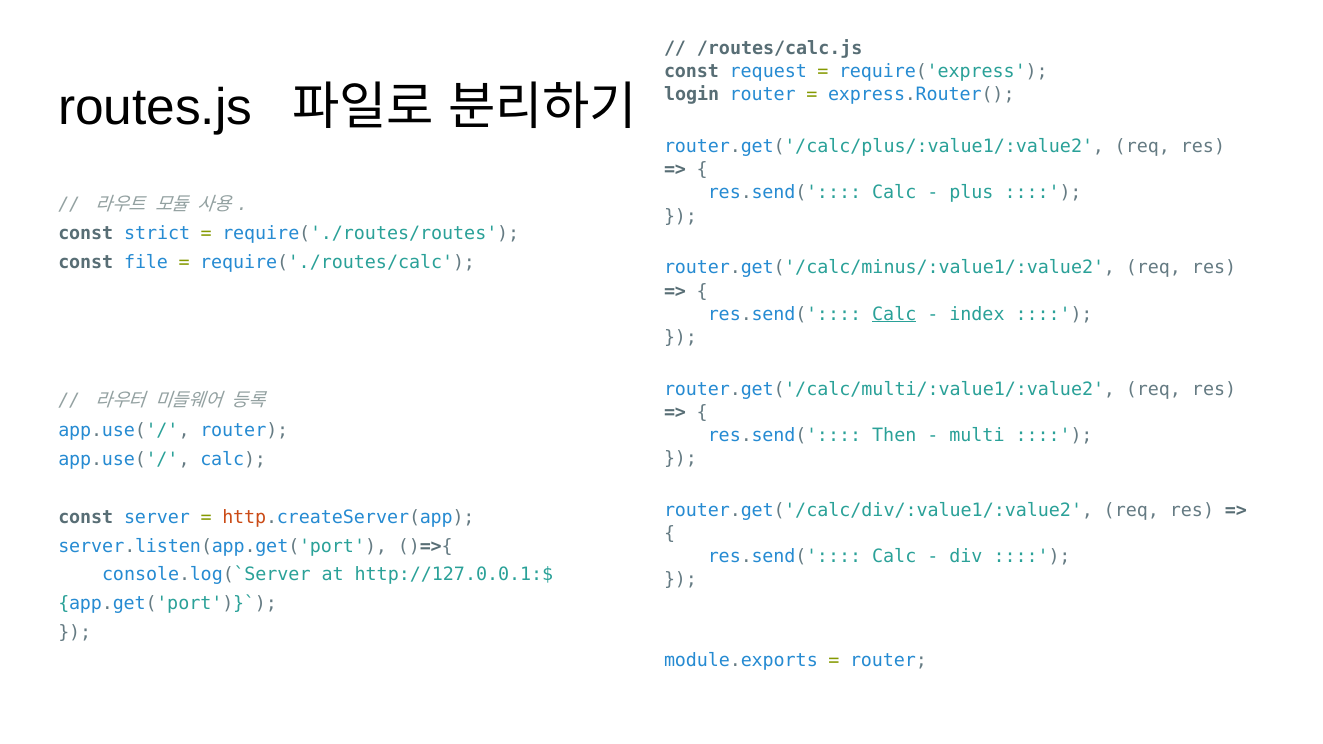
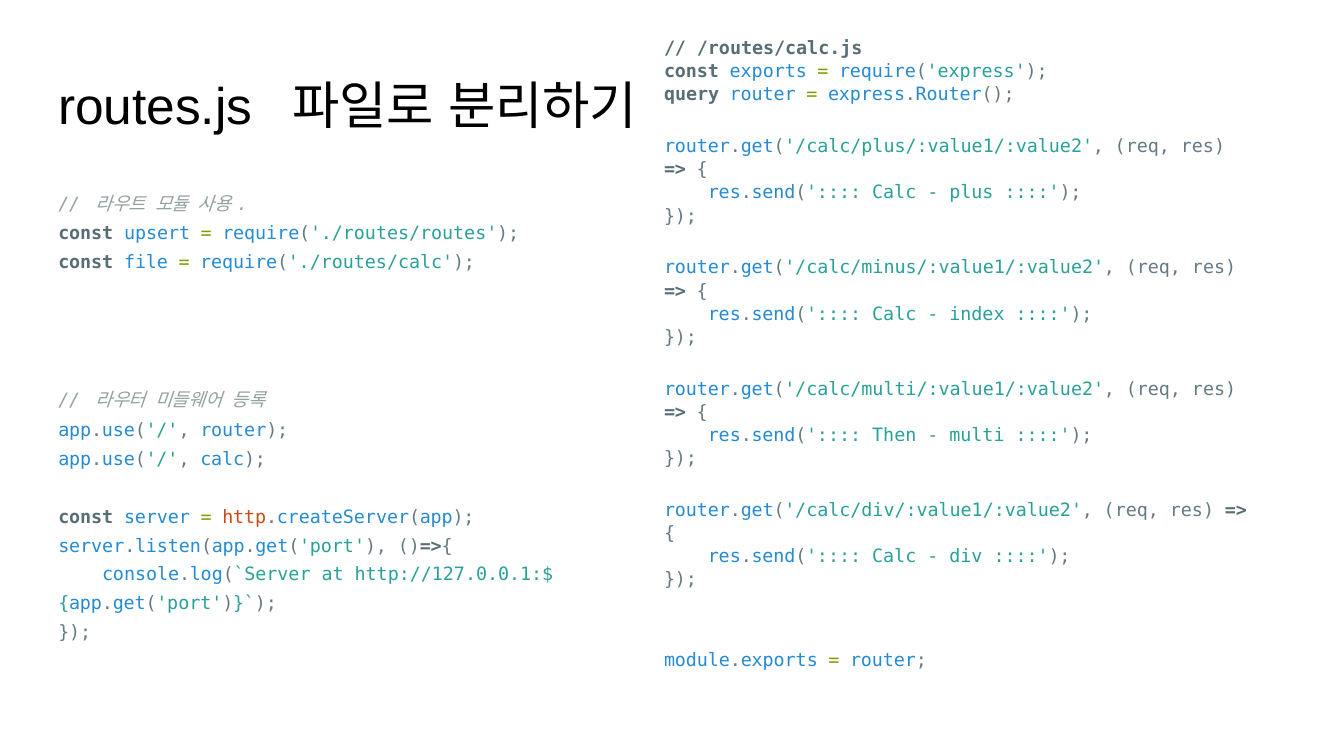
request: request -> exports (768, 72)
login: login -> query (692, 95)
strict: strict -> upsert (157, 234)
Calc underline: present -> none (894, 314)
